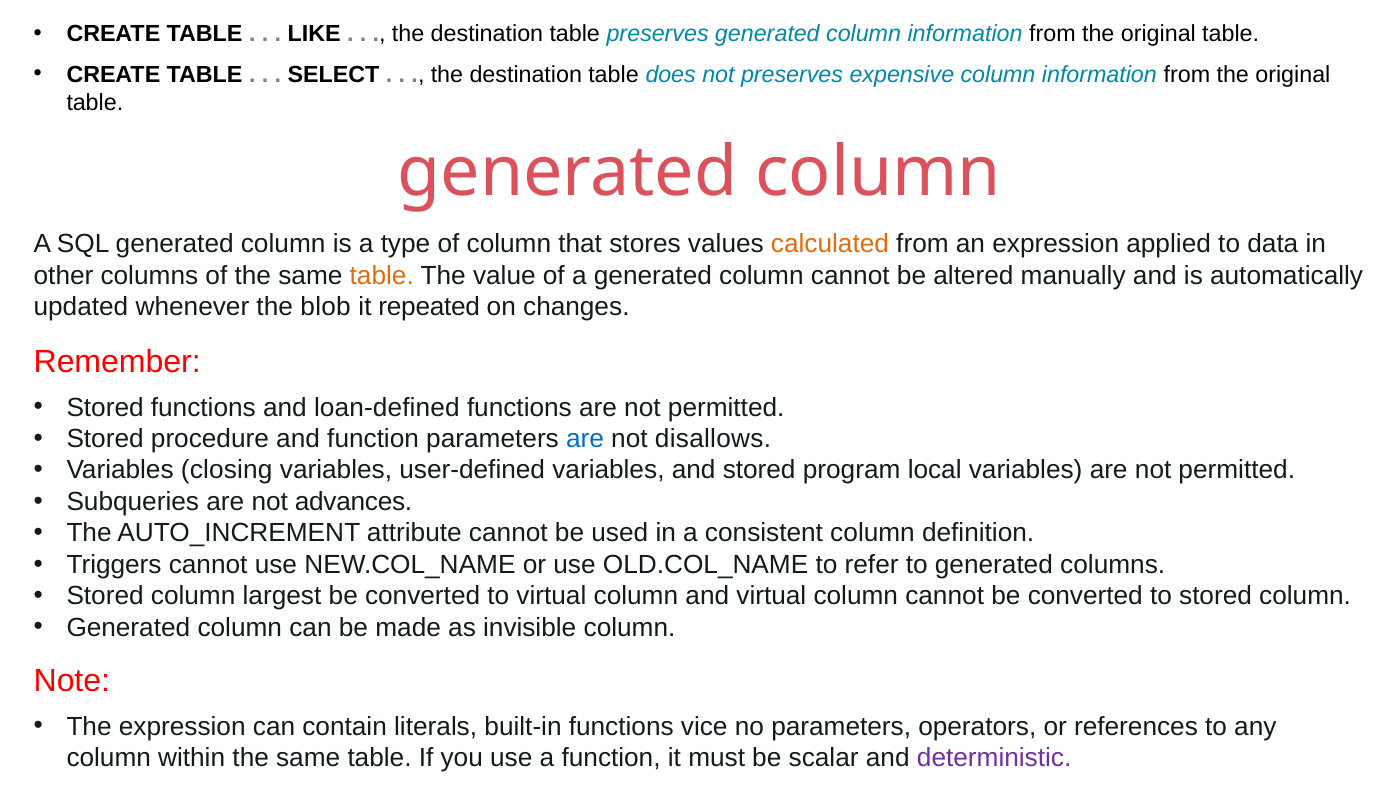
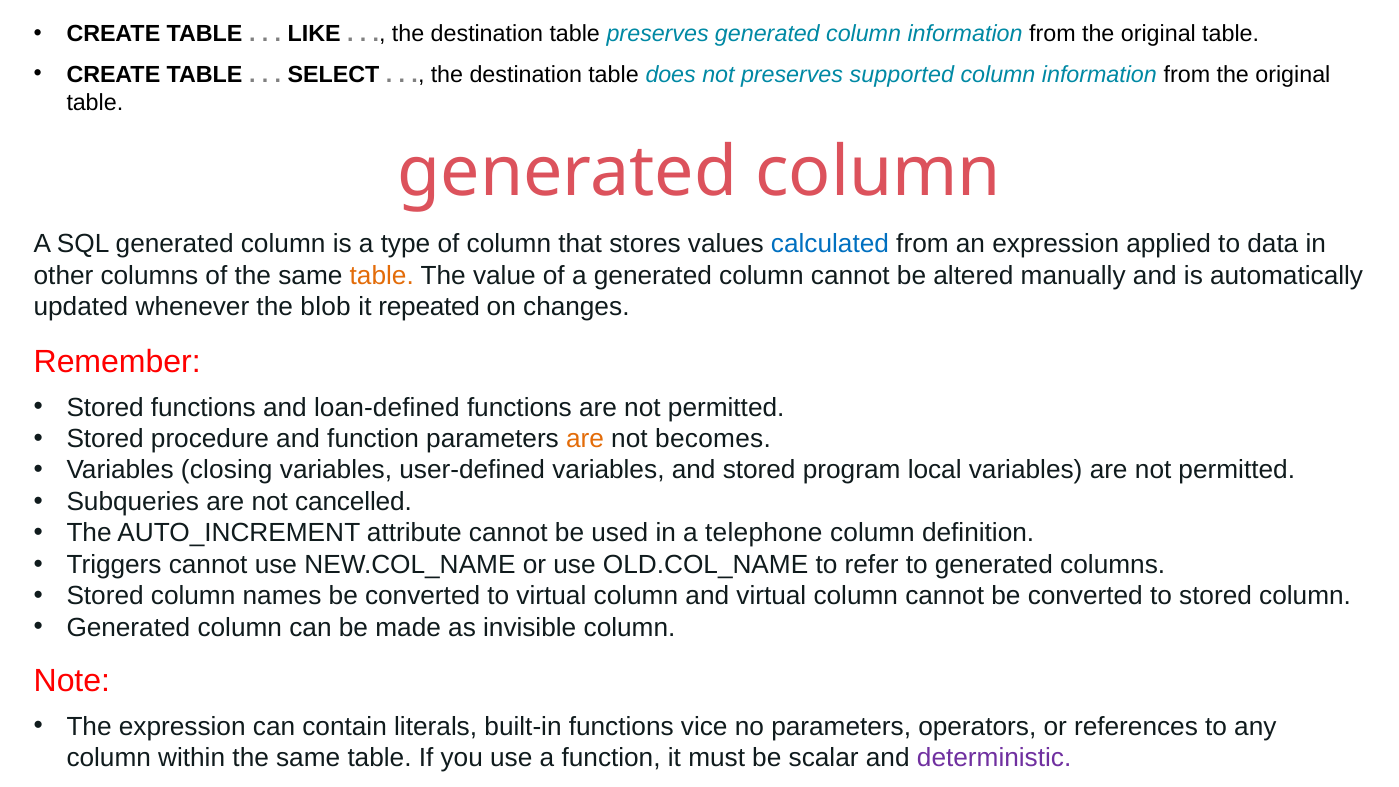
expensive: expensive -> supported (902, 74)
calculated colour: orange -> blue (830, 244)
are colour: blue -> orange (585, 439)
disallows: disallows -> becomes (713, 439)
advances: advances -> cancelled (353, 502)
consistent: consistent -> telephone (764, 533)
largest: largest -> names (282, 596)
